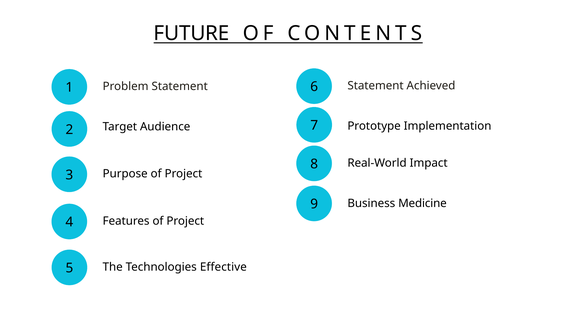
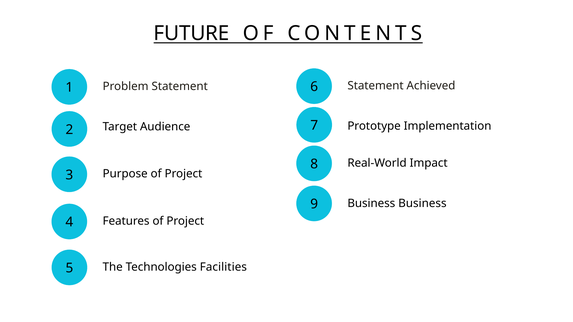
Business Medicine: Medicine -> Business (422, 203)
Effective: Effective -> Facilities (223, 267)
